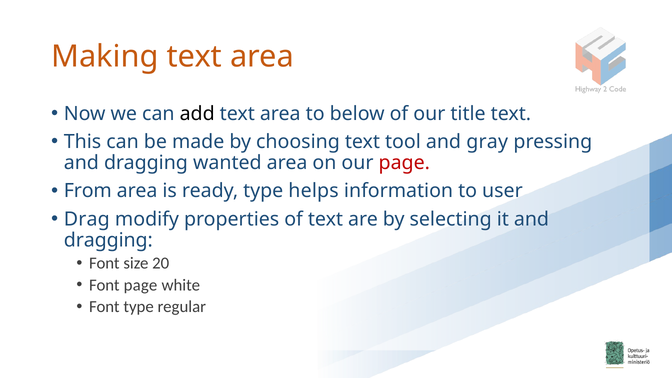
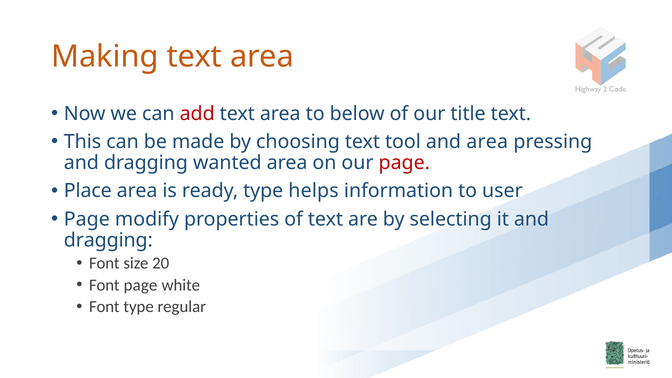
add colour: black -> red (197, 114)
and gray: gray -> area (487, 142)
From: From -> Place (88, 191)
Drag: Drag -> Page (87, 219)
